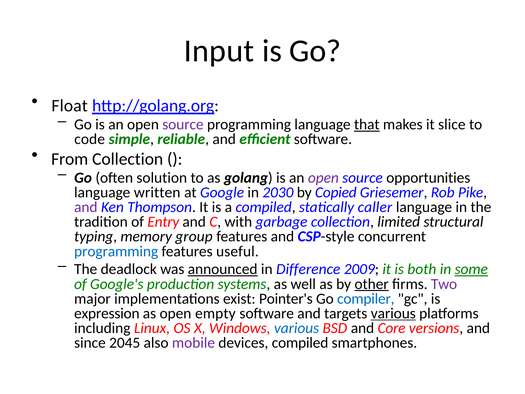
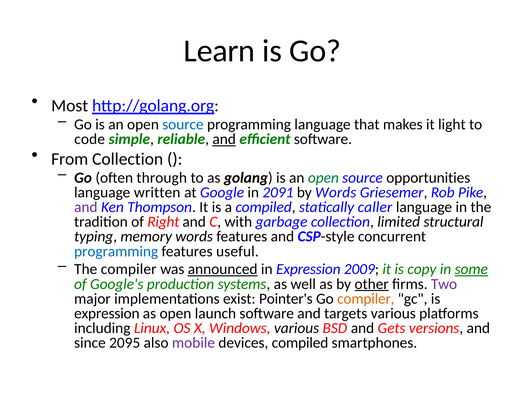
Input: Input -> Learn (219, 51)
Float: Float -> Most (70, 106)
source colour: purple -> blue (183, 124)
that underline: present -> none (367, 124)
slice: slice -> light (452, 124)
and underline: none -> present (224, 139)
solution: solution -> through (162, 178)
open colour: purple -> green (323, 178)
2030: 2030 -> 2091 (278, 192)
by Copied: Copied -> Words (336, 192)
Entry: Entry -> Right (163, 222)
memory group: group -> words (194, 236)
The deadlock: deadlock -> compiler (129, 269)
in Difference: Difference -> Expression (308, 269)
both: both -> copy (422, 269)
compiler colour: blue -> orange (366, 298)
empty: empty -> launch (215, 313)
various underline: present -> none (393, 313)
various colour: blue -> black (297, 328)
Core: Core -> Gets (392, 328)
2045: 2045 -> 2095 (125, 343)
